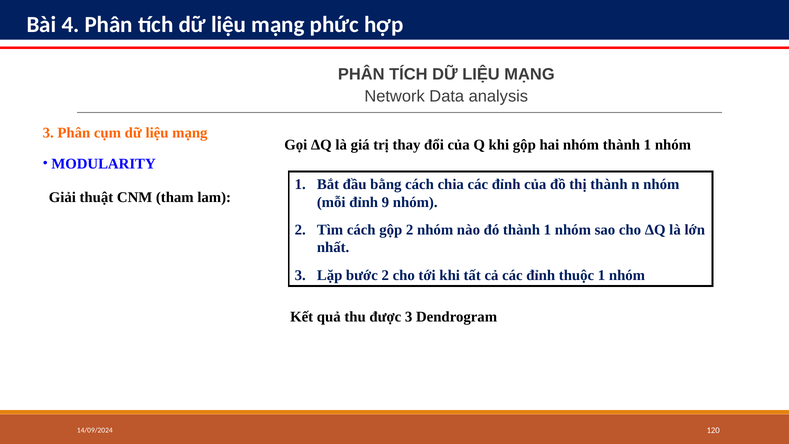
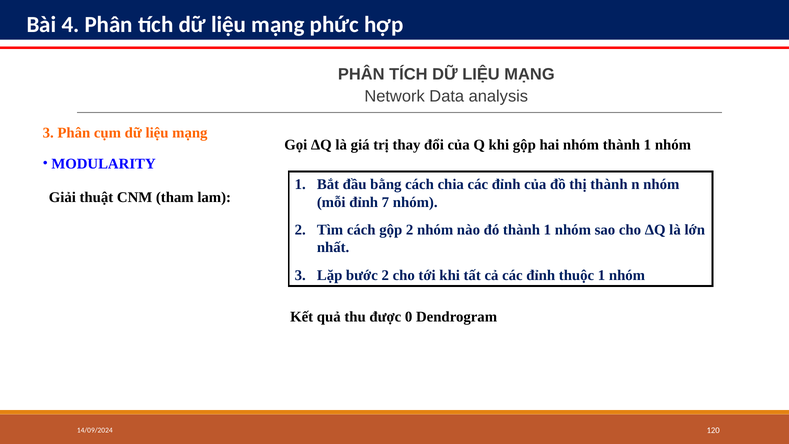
9: 9 -> 7 (385, 202)
được 3: 3 -> 0 (409, 317)
